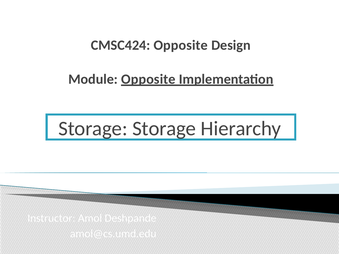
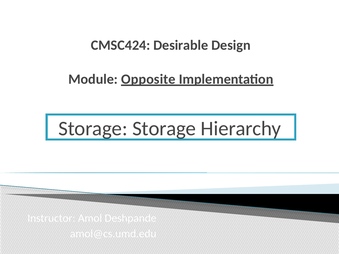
CMSC424 Opposite: Opposite -> Desirable (181, 45)
